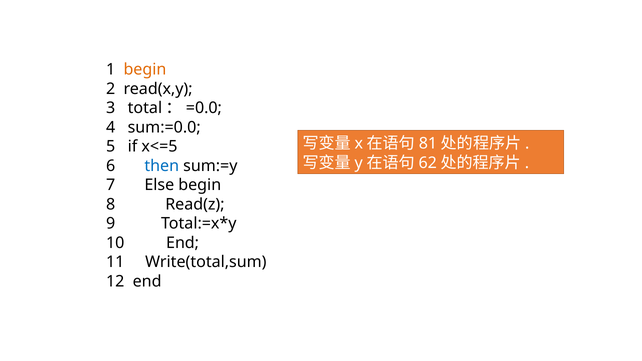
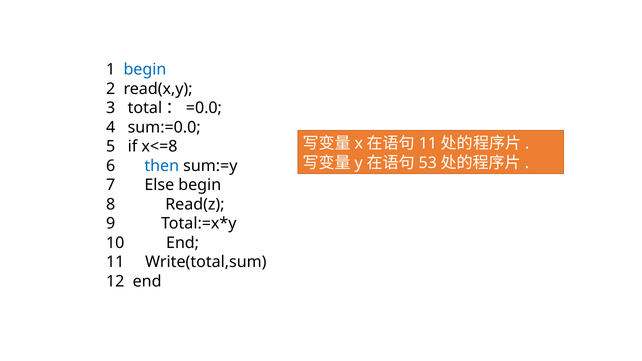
begin colour: orange -> blue (145, 70)
81: 81 -> 11 (428, 144)
x<=5: x<=5 -> x<=8 (159, 147)
62: 62 -> 53 (428, 163)
